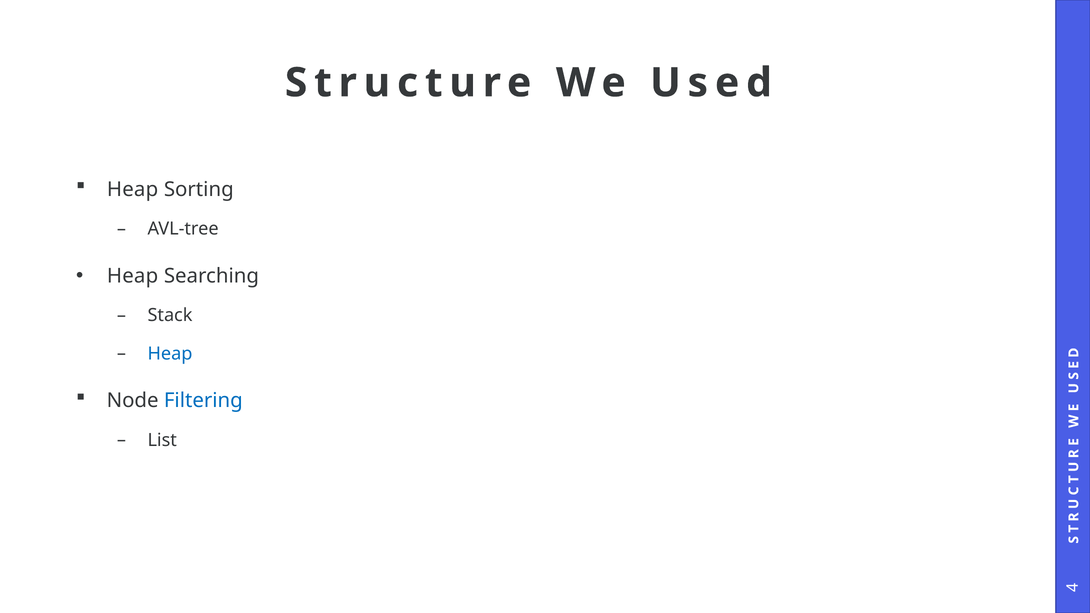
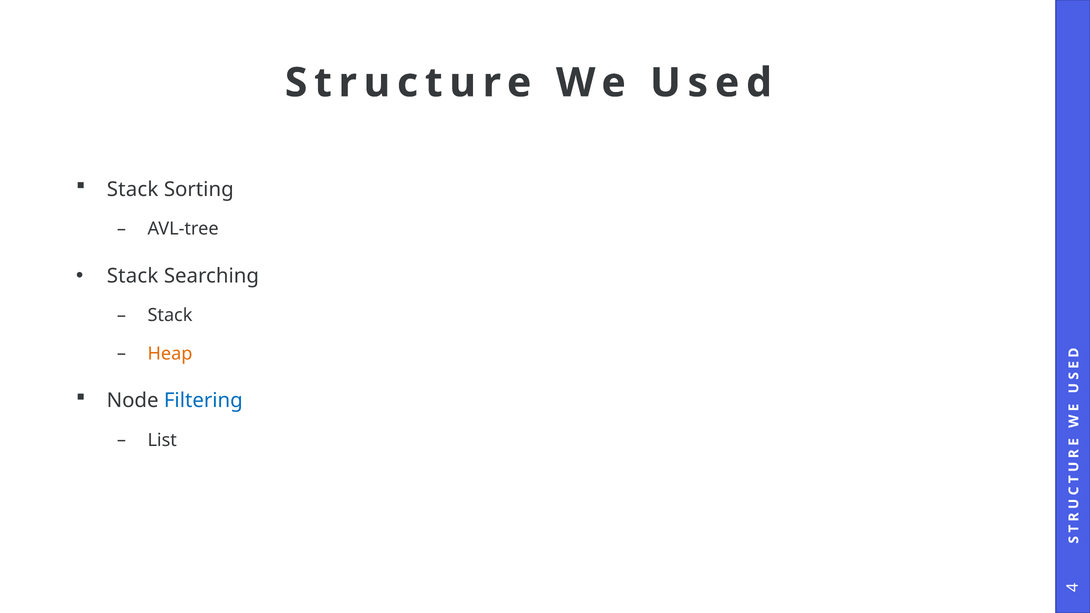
Heap: Heap -> Stack (133, 189)
Heap: Heap -> Stack (133, 276)
Heap colour: blue -> orange (170, 354)
